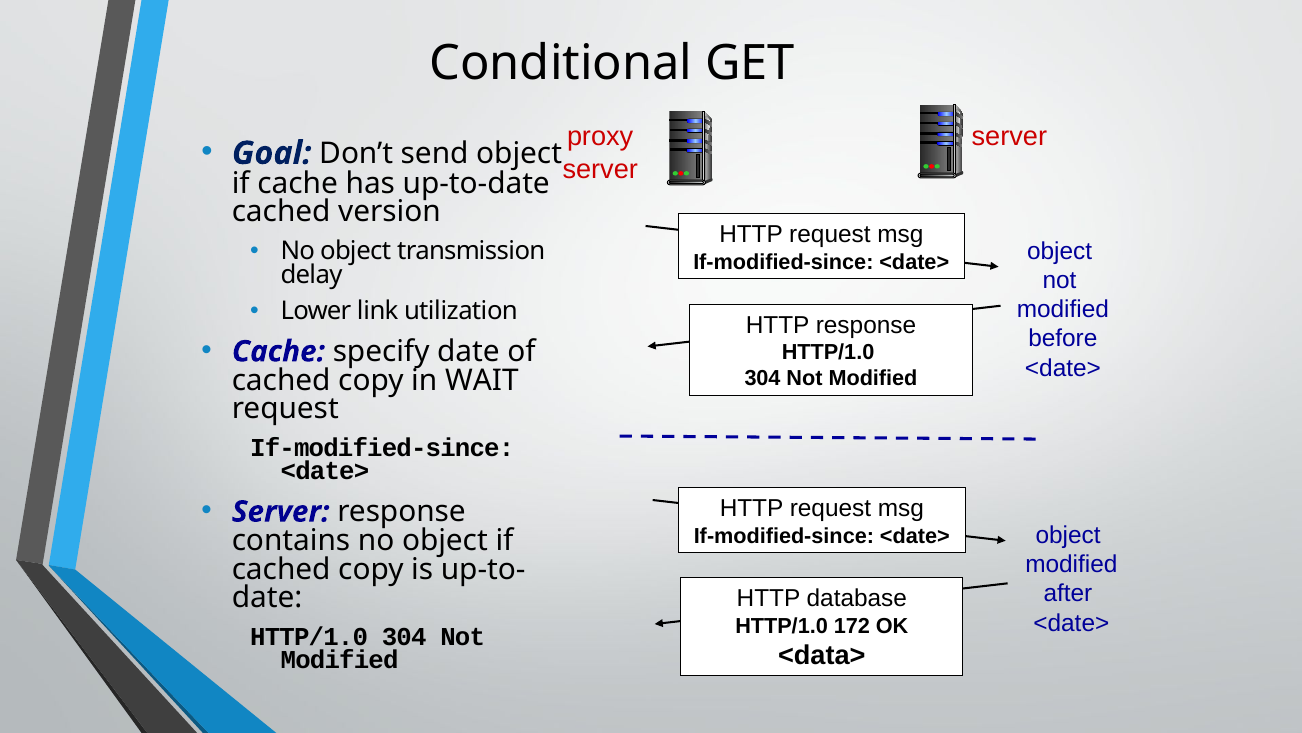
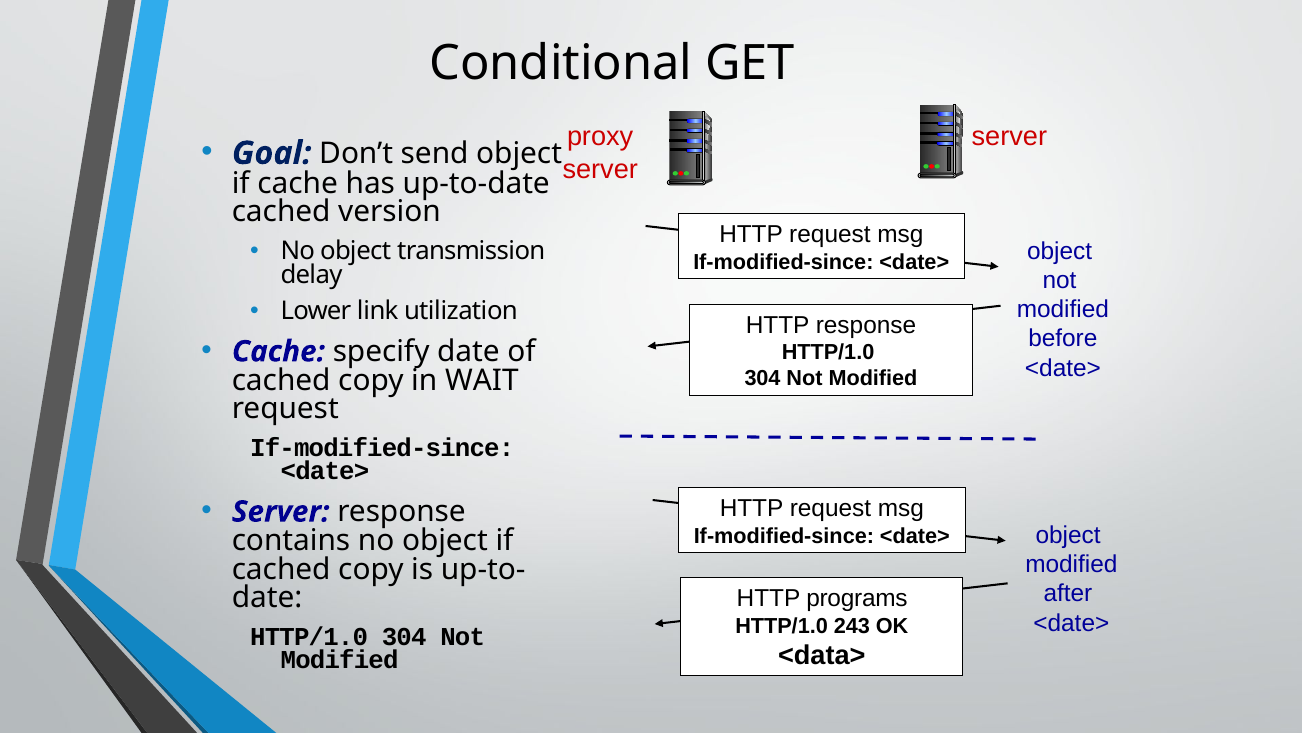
database: database -> programs (857, 598)
172: 172 -> 243 (852, 626)
